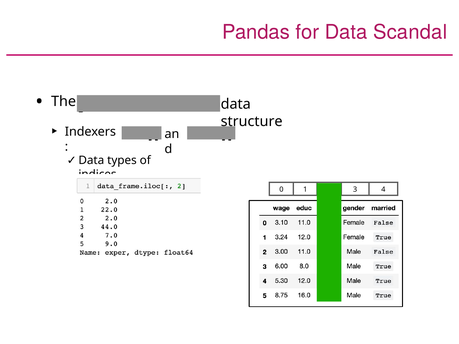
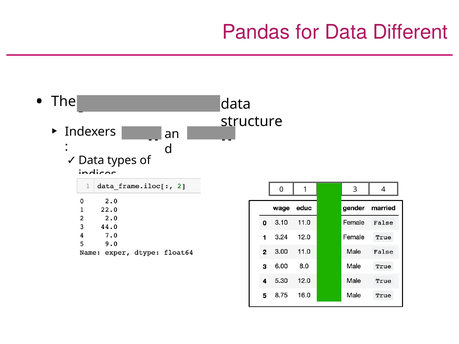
Scandal: Scandal -> Different (410, 32)
